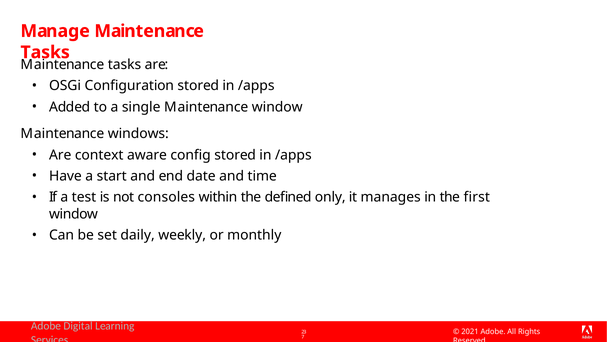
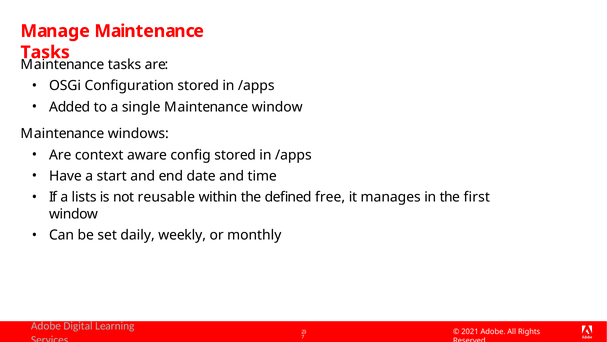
test: test -> lists (84, 197)
consoles: consoles -> reusable (166, 197)
only: only -> free (330, 197)
